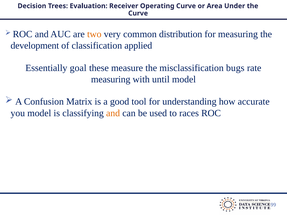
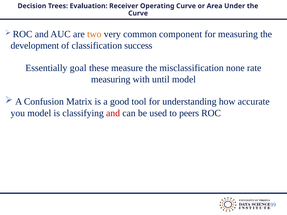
distribution: distribution -> component (181, 34)
applied: applied -> success (138, 46)
bugs: bugs -> none (235, 68)
and colour: orange -> red (113, 113)
races: races -> peers (189, 113)
